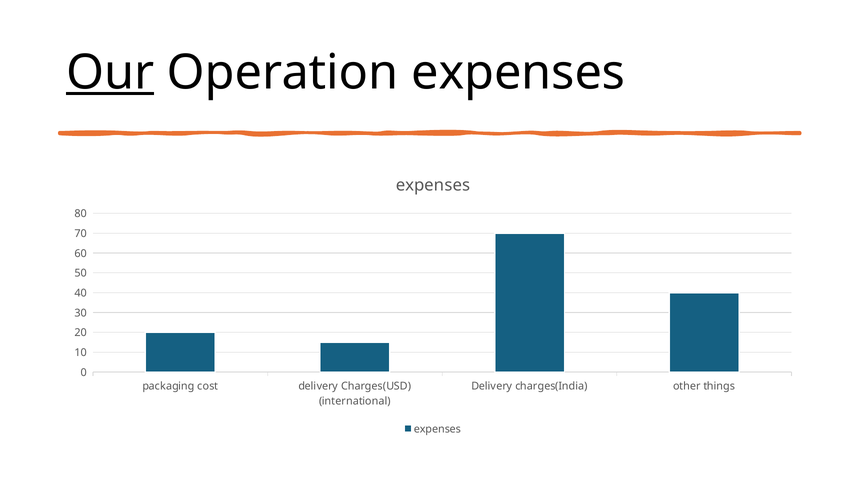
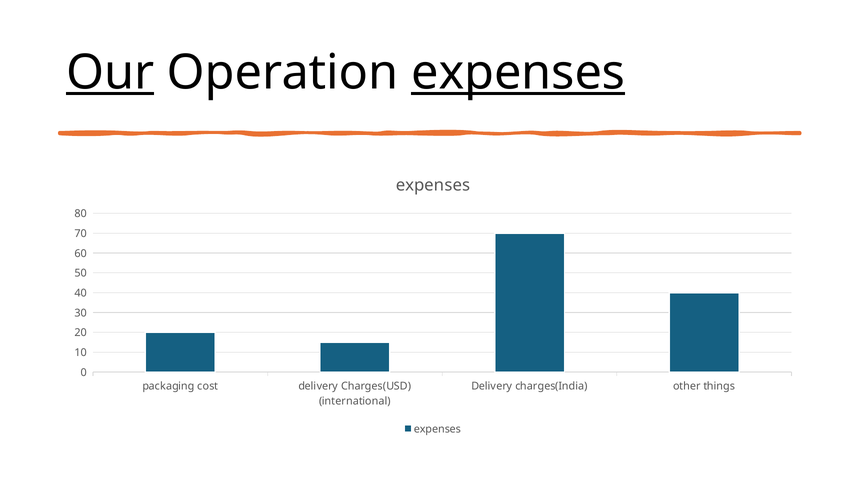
expenses underline: none -> present (518, 73)
